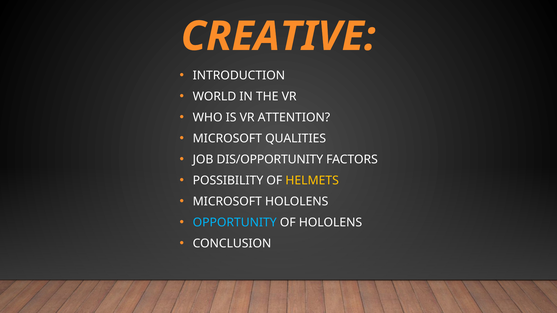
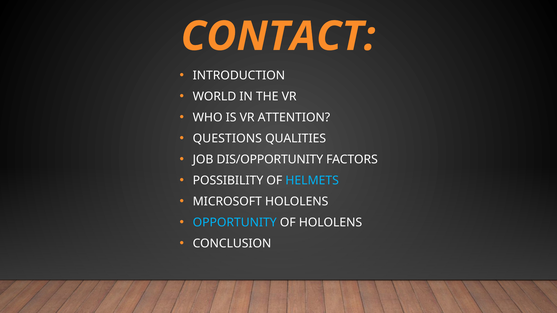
CREATIVE: CREATIVE -> CONTACT (278, 36)
MICROSOFT: MICROSOFT -> QUESTIONS (227, 139)
HELMETS colour: yellow -> light blue (312, 181)
